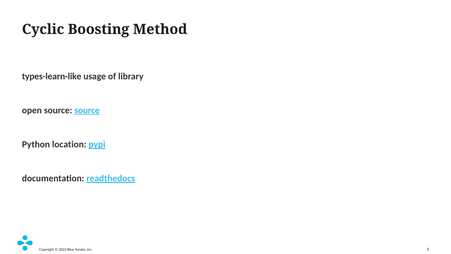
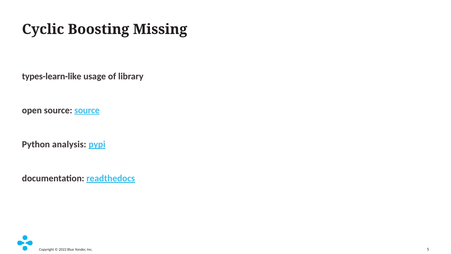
Method: Method -> Missing (160, 29)
location: location -> analysis (69, 144)
